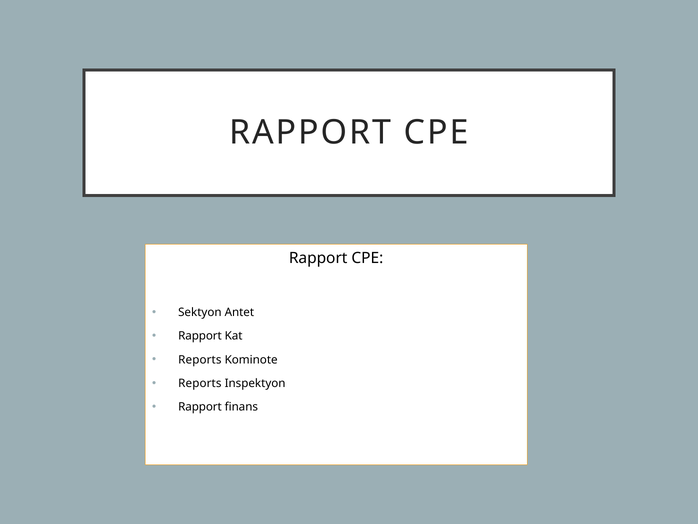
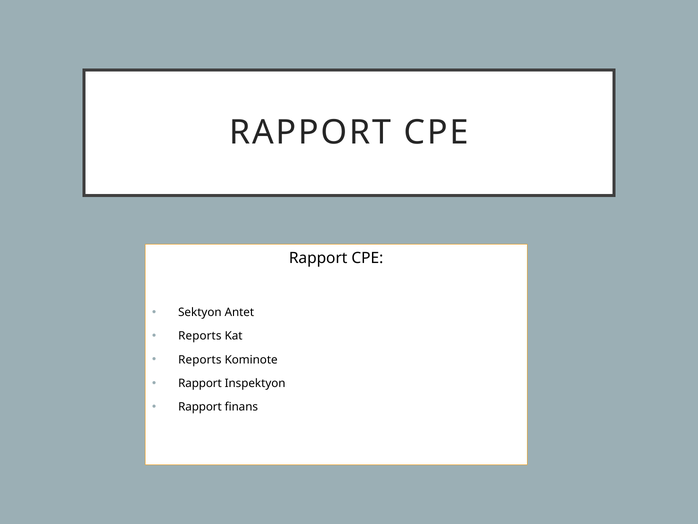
Rapport: Rapport -> Reports (200, 336)
Reports: Reports -> Rapport (200, 383)
